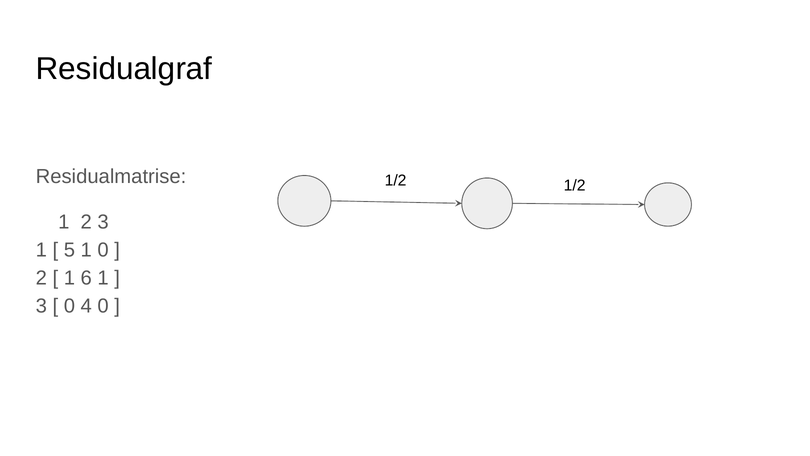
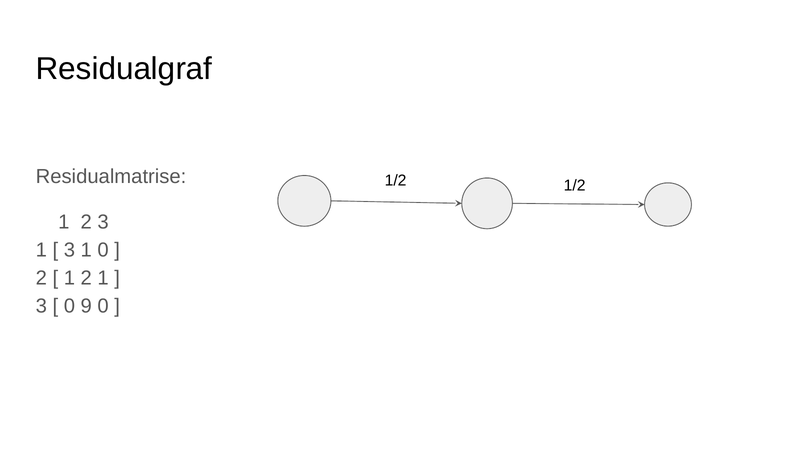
5: 5 -> 3 (69, 250)
6: 6 -> 2 (86, 278)
4: 4 -> 9 (86, 306)
